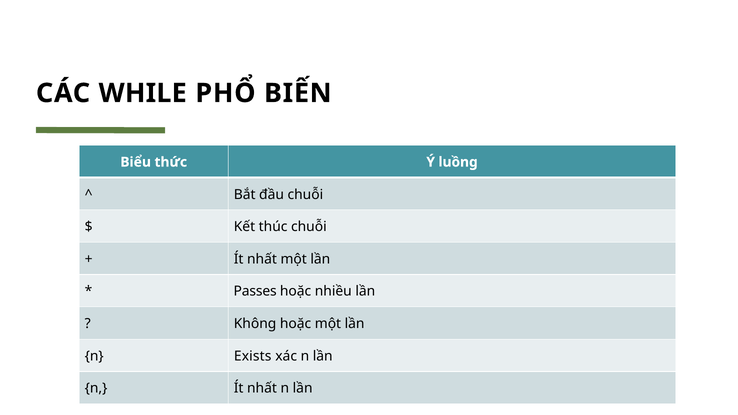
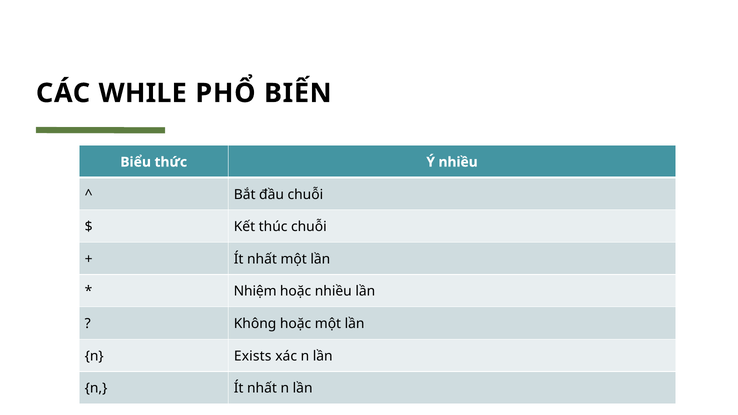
Ý luồng: luồng -> nhiều (458, 162)
Passes: Passes -> Nhiệm (255, 292)
